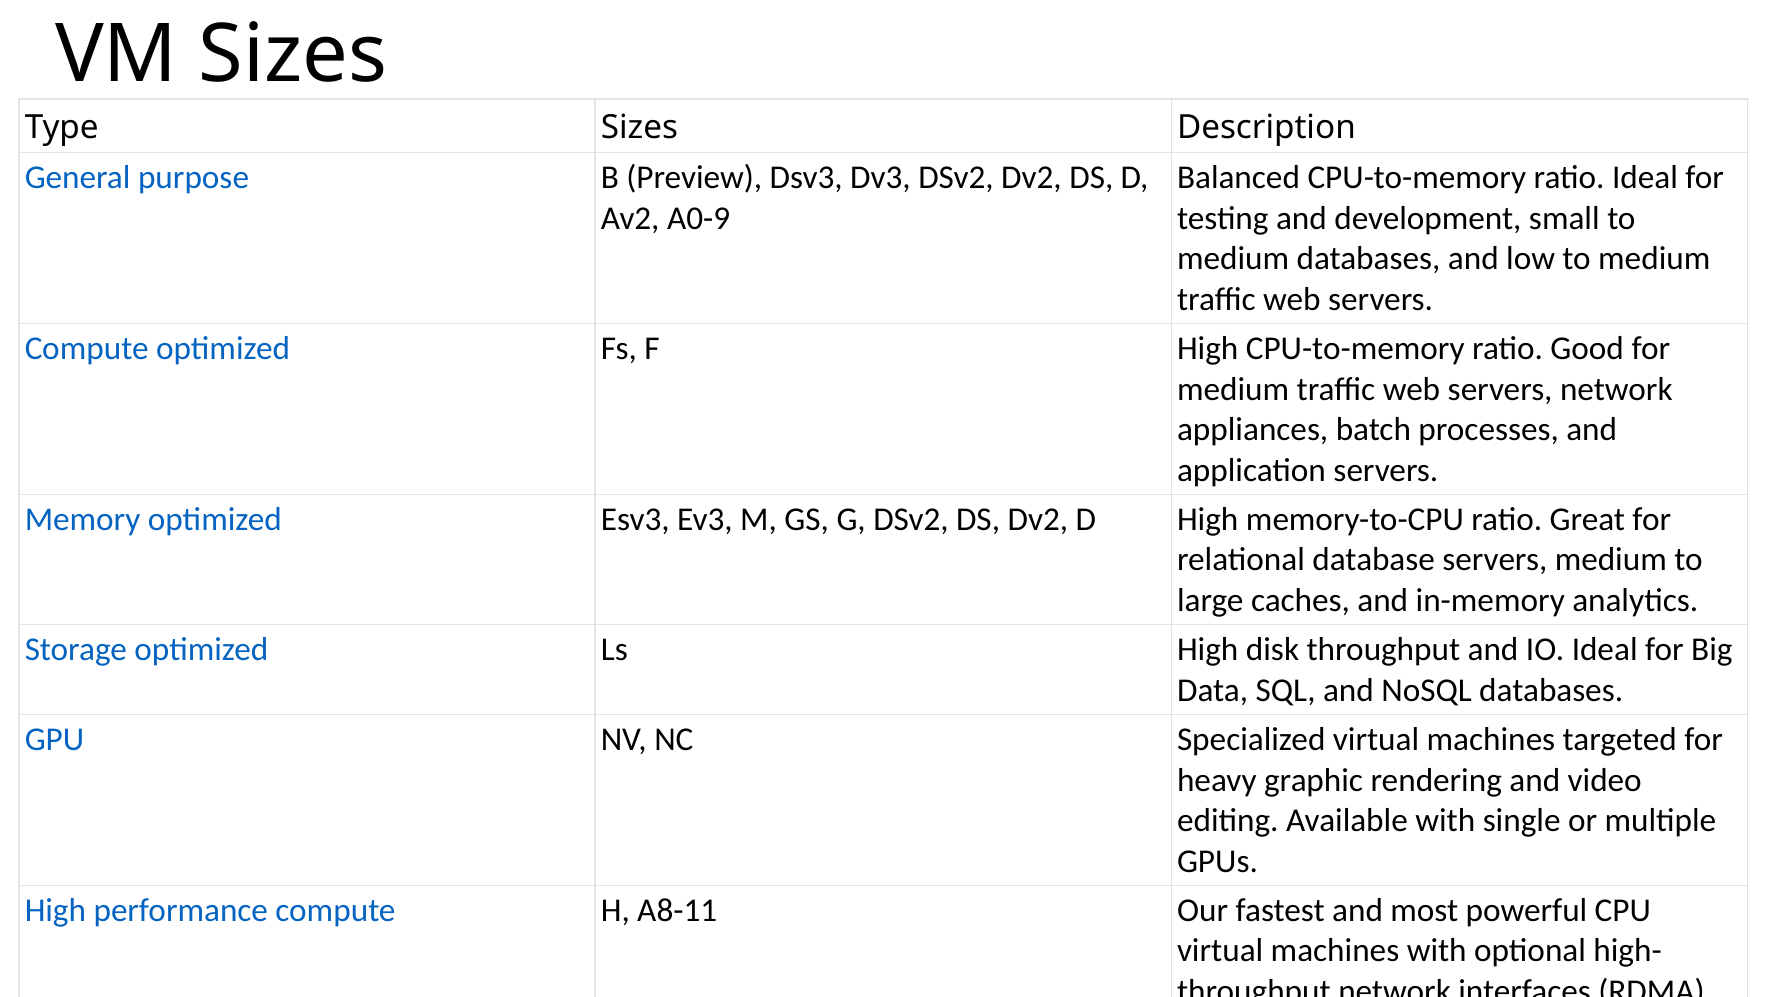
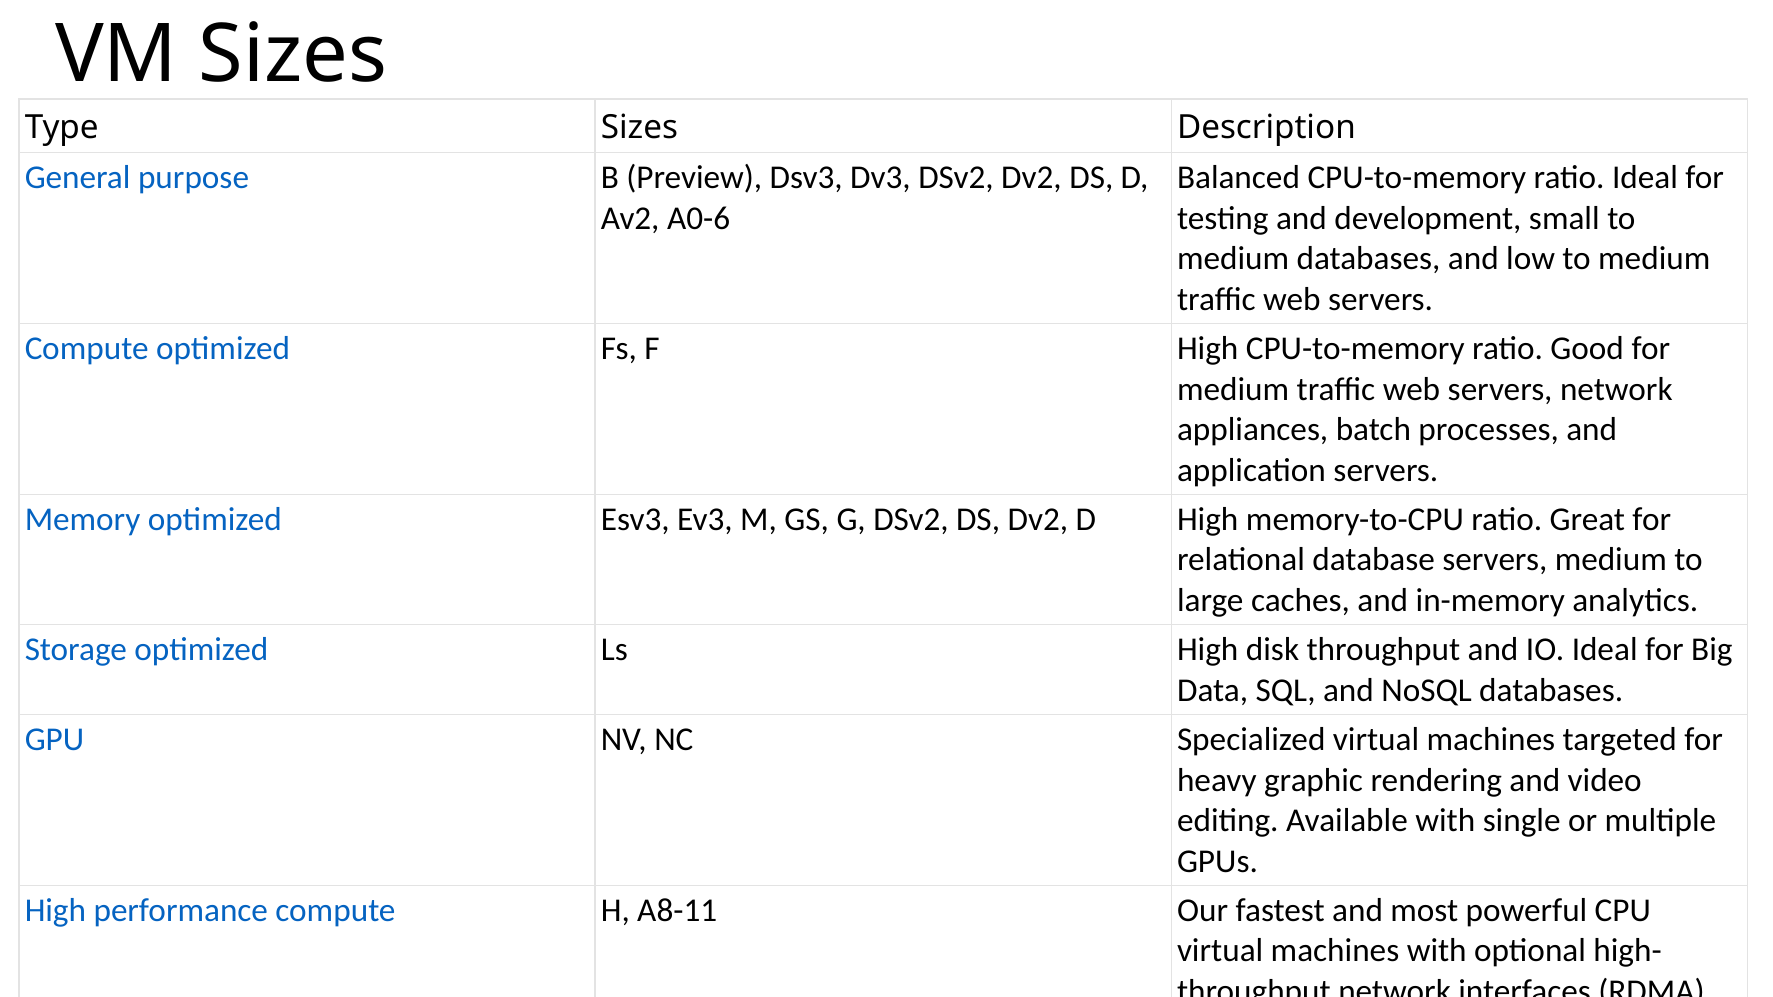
A0-9: A0-9 -> A0-6 (699, 218)
